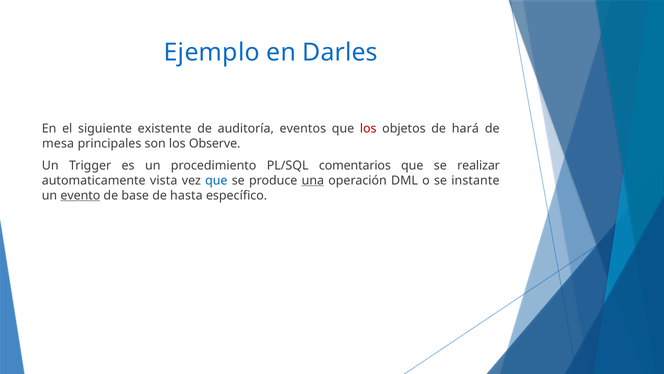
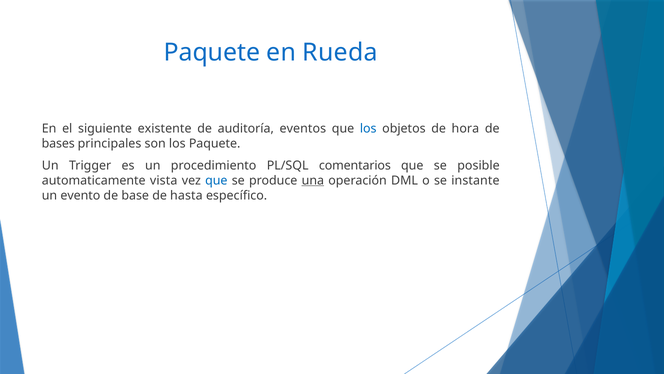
Ejemplo: Ejemplo -> Paquete (212, 52)
Darles: Darles -> Rueda (340, 52)
los colour: red -> blue (368, 129)
hará: hará -> hora (465, 129)
mesa: mesa -> bases (58, 143)
los Observe: Observe -> Paquete (215, 143)
realizar: realizar -> posible (478, 165)
evento underline: present -> none (80, 195)
